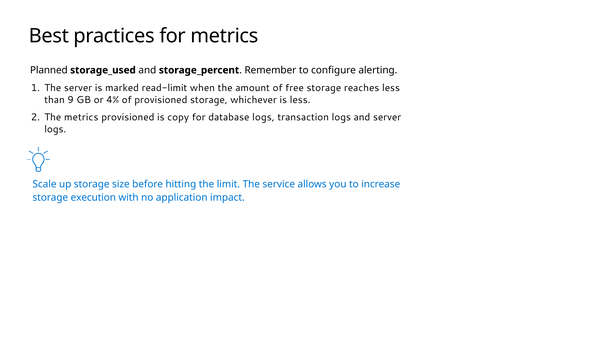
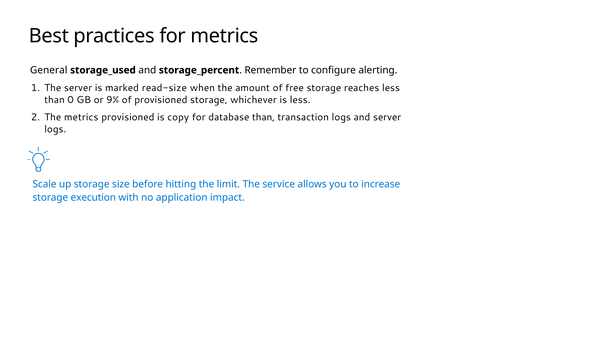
Planned: Planned -> General (49, 70)
read-limit: read-limit -> read-size (164, 88)
9: 9 -> 0 (71, 100)
4%: 4% -> 9% (113, 100)
database logs: logs -> than (263, 117)
